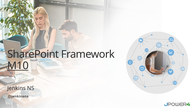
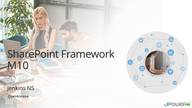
M10 underline: present -> none (18, 66)
